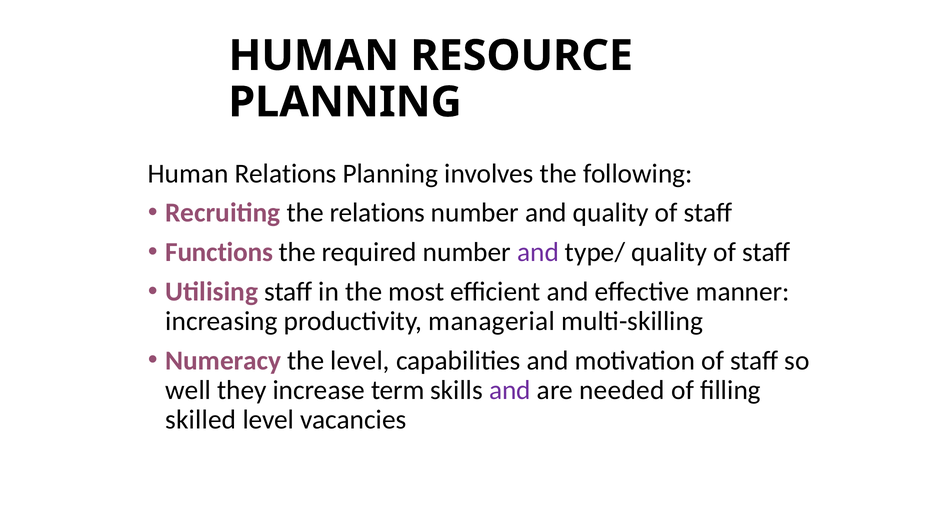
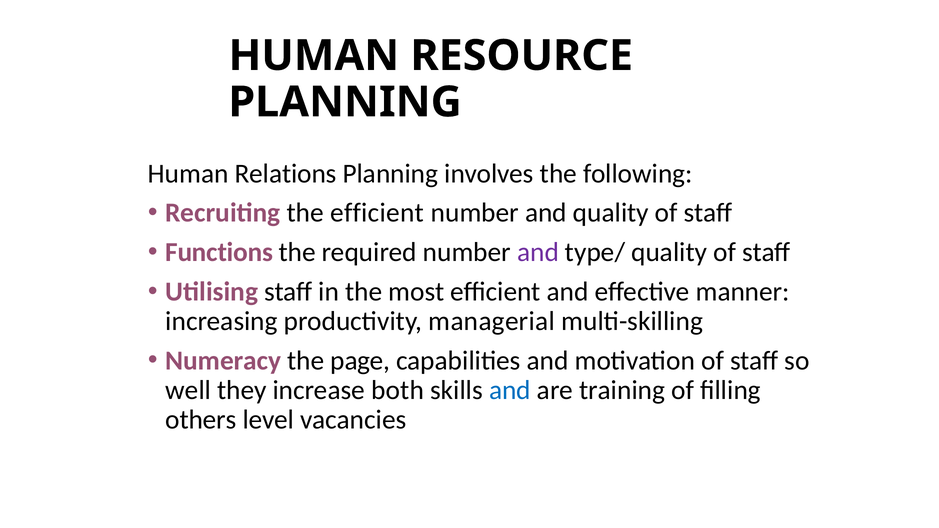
the relations: relations -> efficient (377, 213)
the level: level -> page (360, 361)
term: term -> both (398, 390)
and colour: purple -> blue (510, 390)
needed: needed -> training (622, 390)
skilled: skilled -> others (201, 420)
